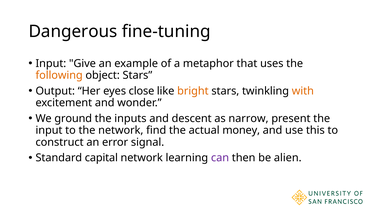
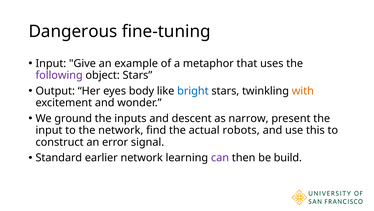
following colour: orange -> purple (59, 75)
close: close -> body (141, 91)
bright colour: orange -> blue (193, 91)
money: money -> robots (241, 130)
capital: capital -> earlier (101, 157)
alien: alien -> build (288, 157)
